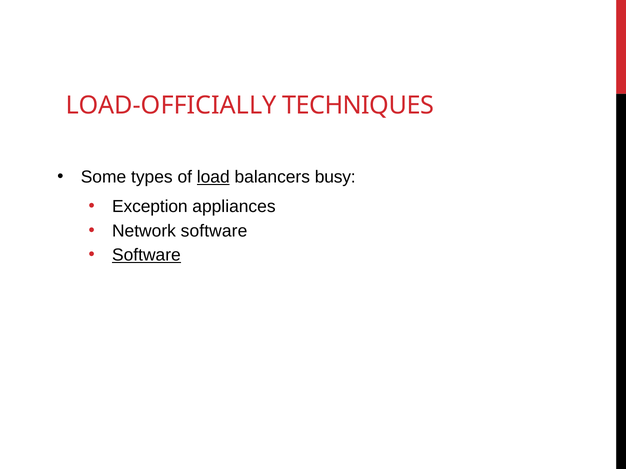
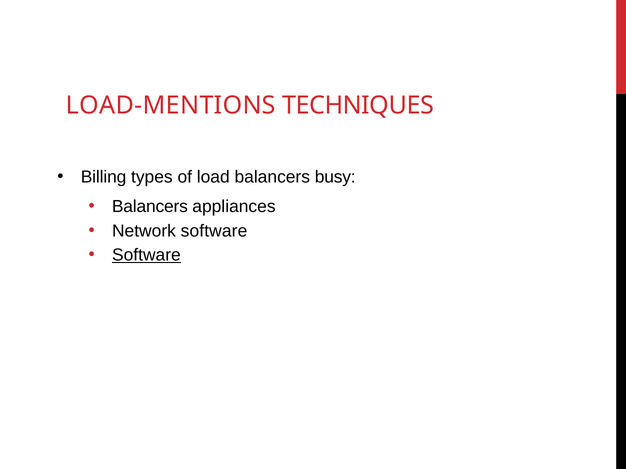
LOAD-OFFICIALLY: LOAD-OFFICIALLY -> LOAD-MENTIONS (171, 105)
Some: Some -> Billing (104, 177)
load underline: present -> none (213, 177)
Exception: Exception -> Balancers (150, 207)
